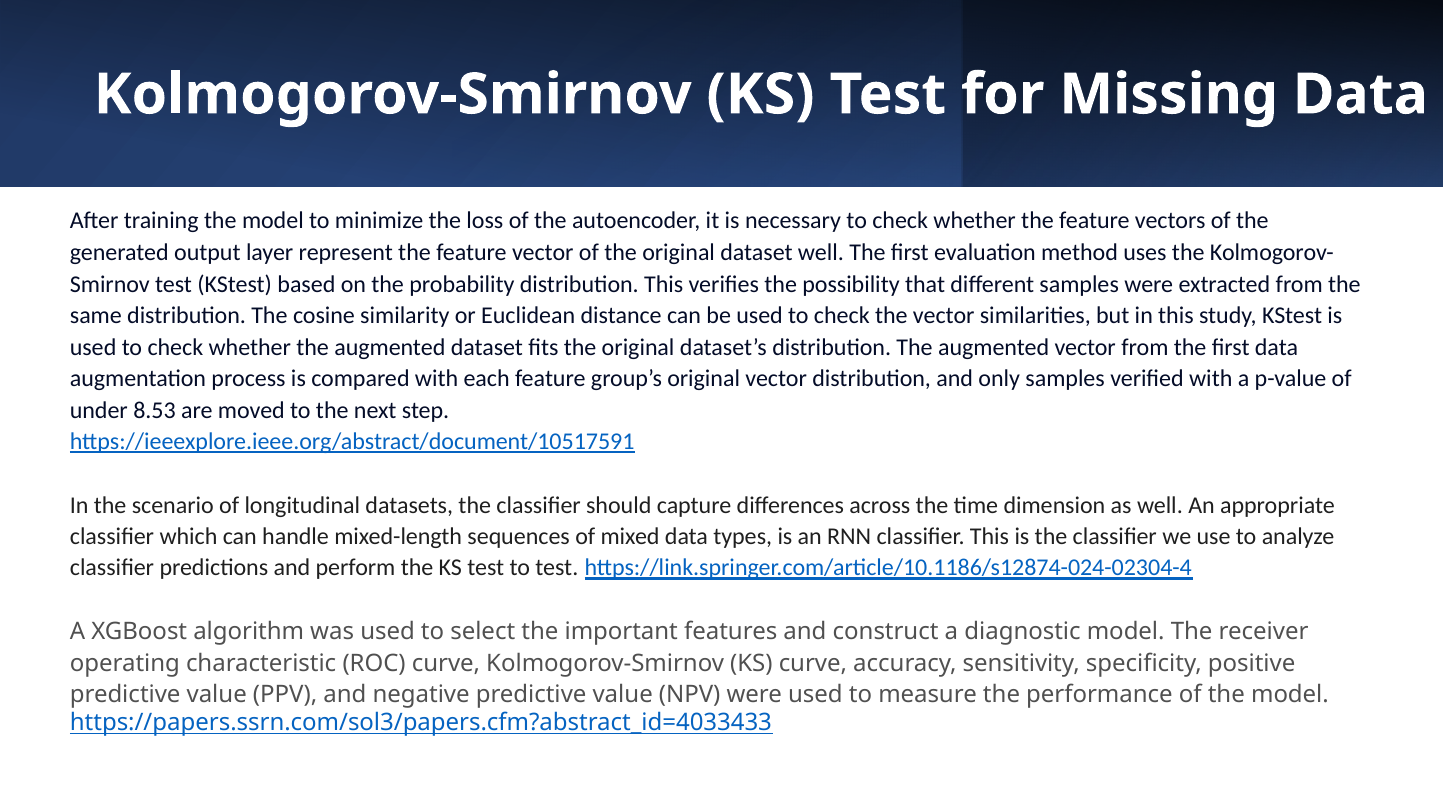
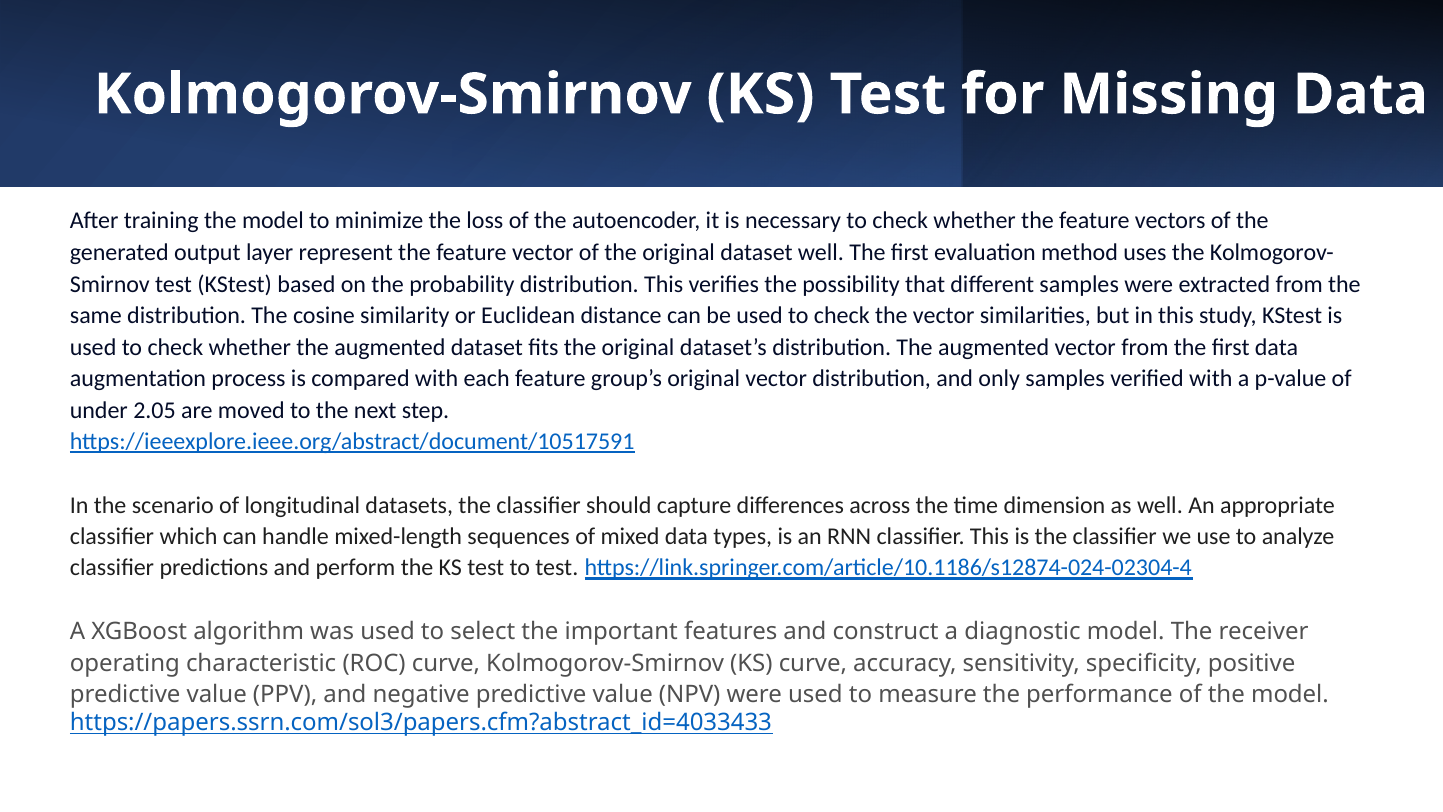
8.53: 8.53 -> 2.05 (155, 410)
